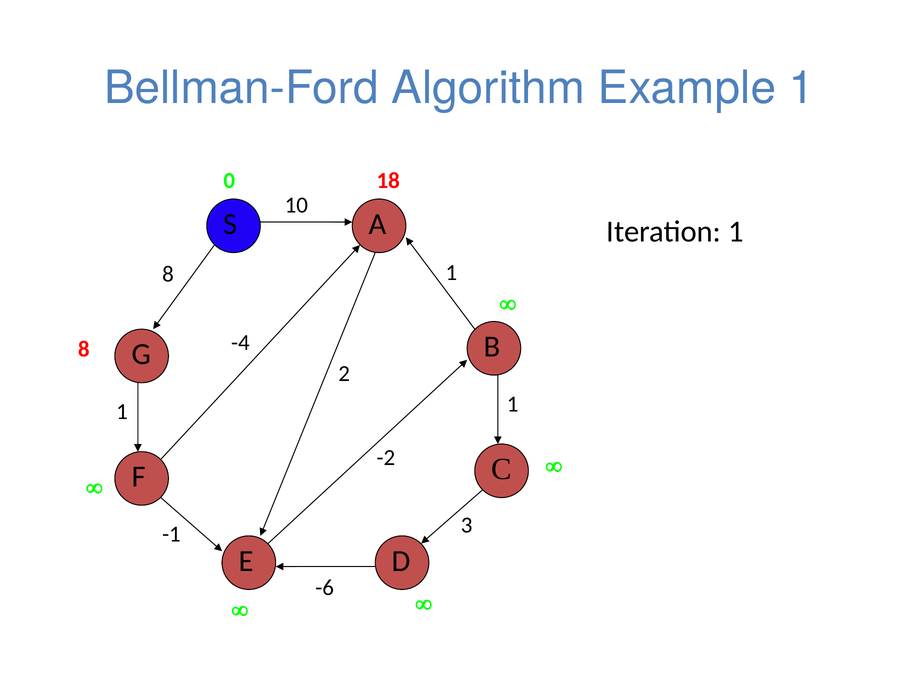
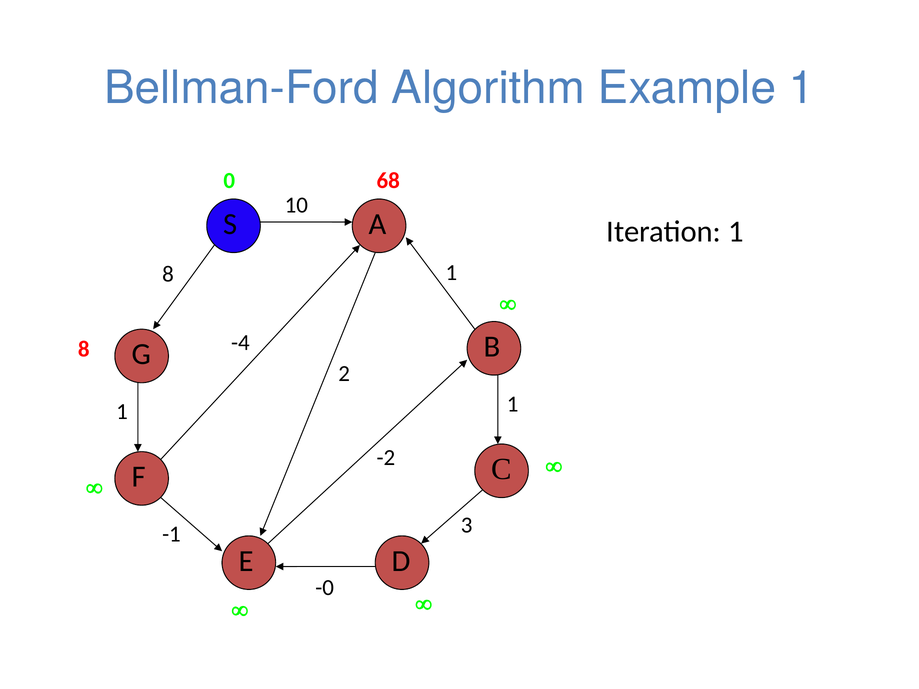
18: 18 -> 68 (388, 181)
-6: -6 -> -0 (325, 588)
